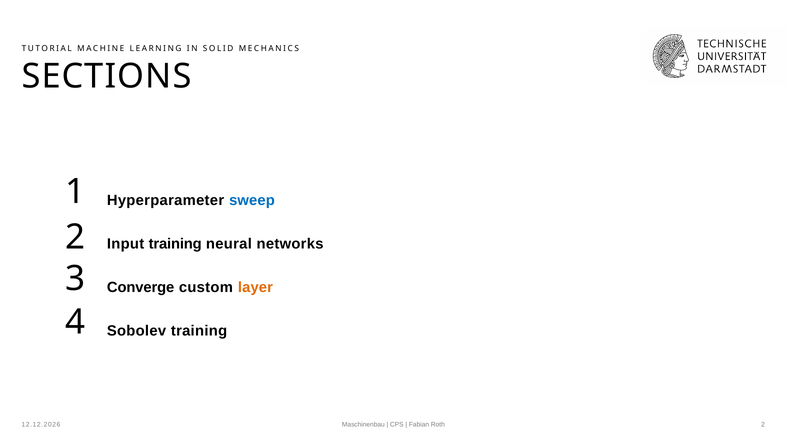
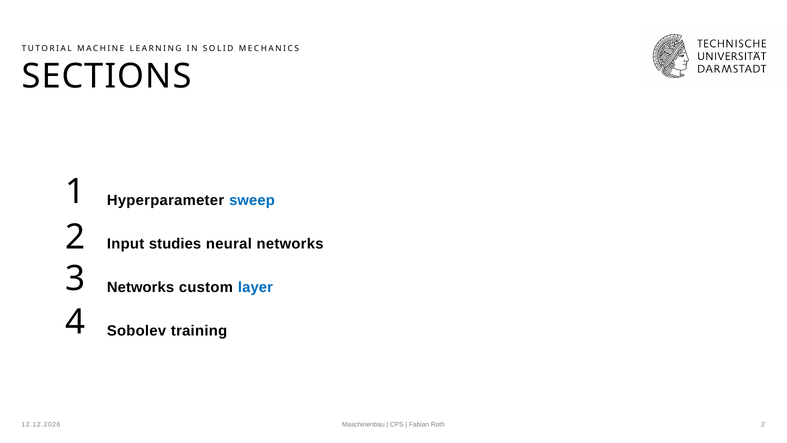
Input training: training -> studies (175, 244)
Converge: Converge -> Networks (141, 287)
layer colour: orange -> blue (255, 287)
